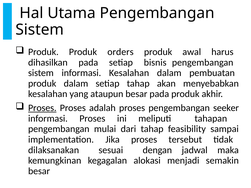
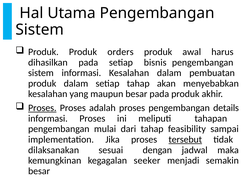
ataupun: ataupun -> maupun (107, 94)
seeker: seeker -> details (226, 108)
tersebut underline: none -> present (185, 140)
alokasi: alokasi -> seeker (147, 161)
